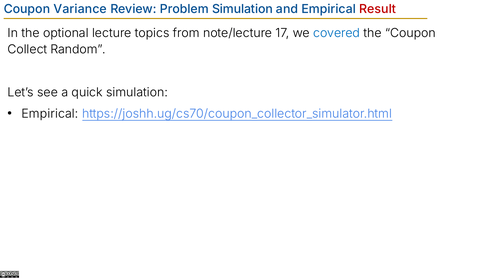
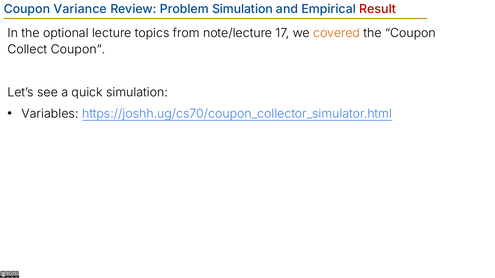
covered colour: blue -> orange (337, 33)
Collect Random: Random -> Coupon (78, 50)
Empirical: Empirical -> Variables (50, 114)
